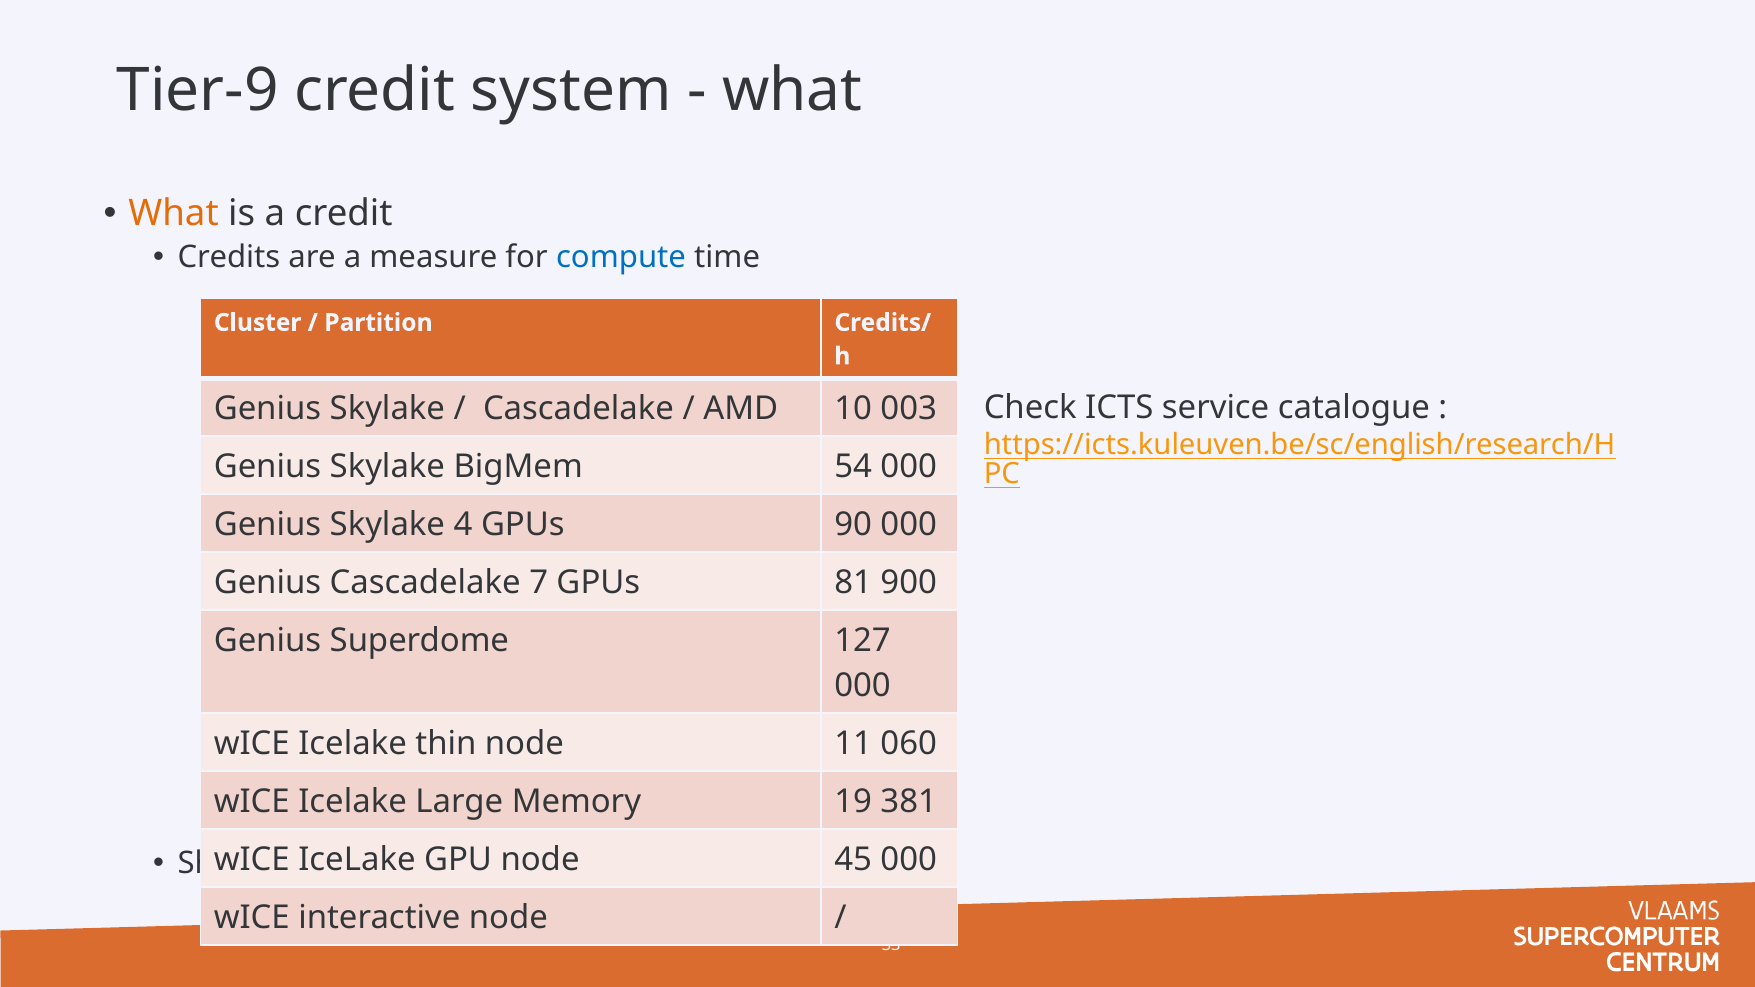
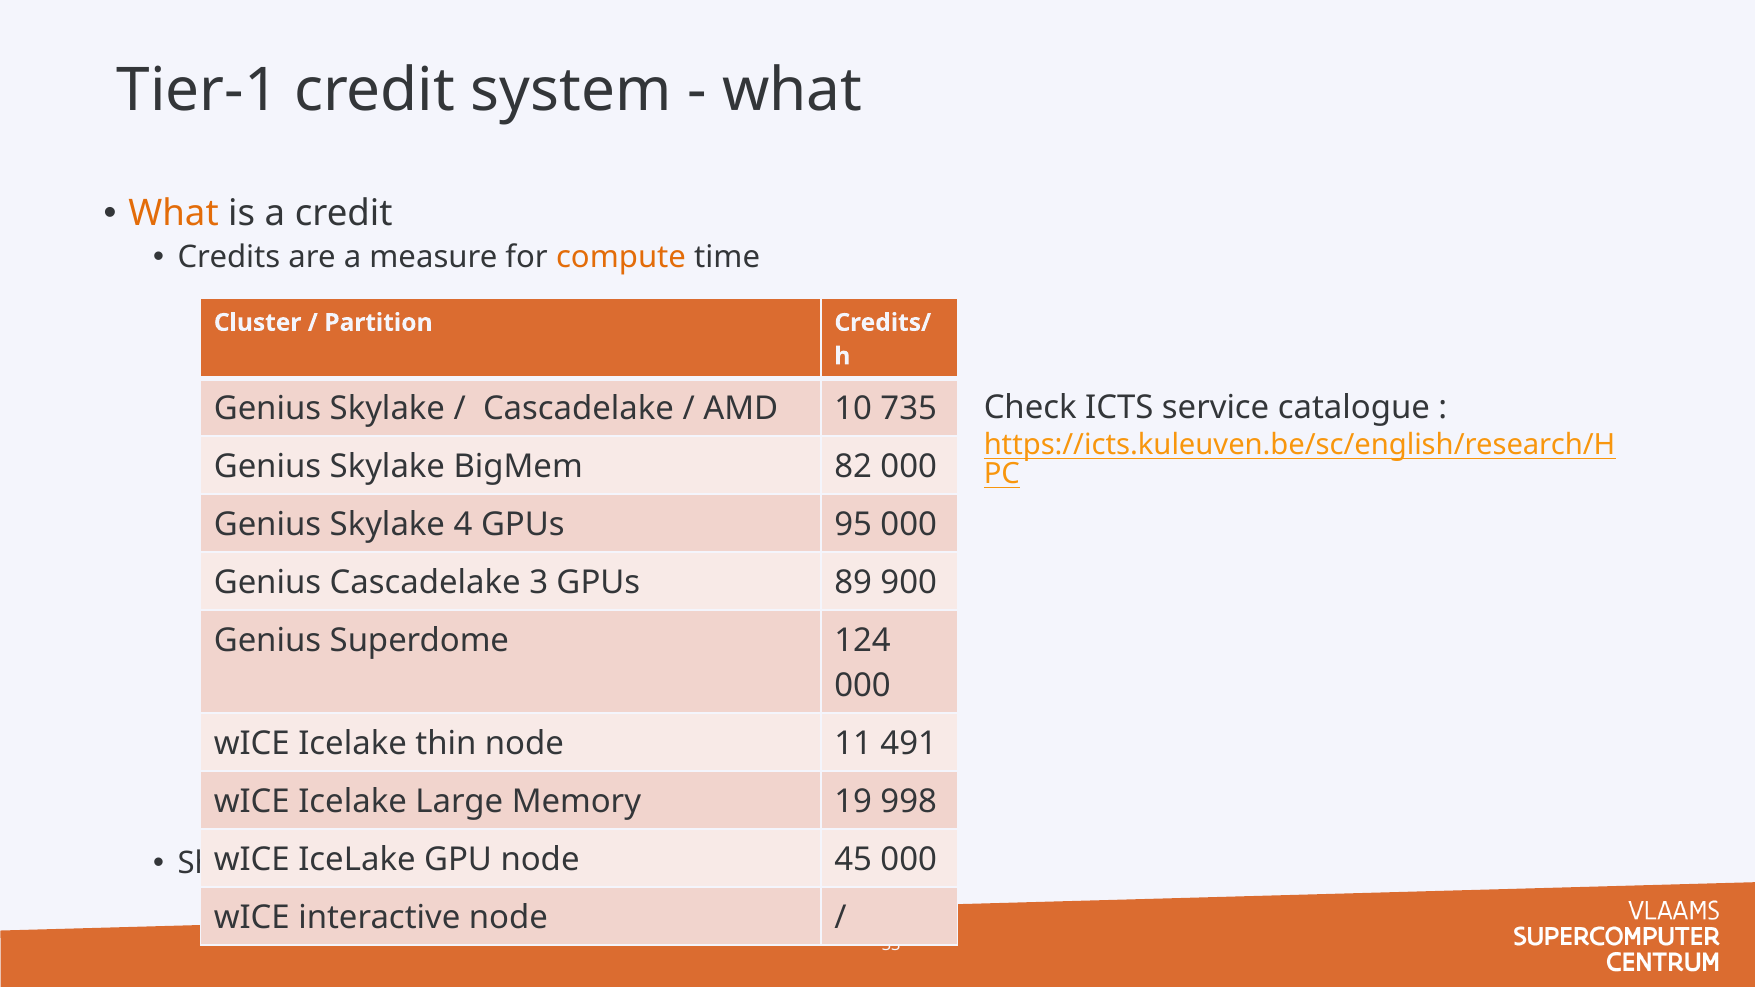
Tier-9: Tier-9 -> Tier-1 (198, 91)
compute colour: blue -> orange (621, 257)
003: 003 -> 735 (909, 409)
54: 54 -> 82 (853, 467)
90: 90 -> 95 (853, 525)
7: 7 -> 3 (539, 583)
81: 81 -> 89 (853, 583)
127: 127 -> 124 (863, 641)
060: 060 -> 491 (909, 744)
381: 381 -> 998 (909, 802)
